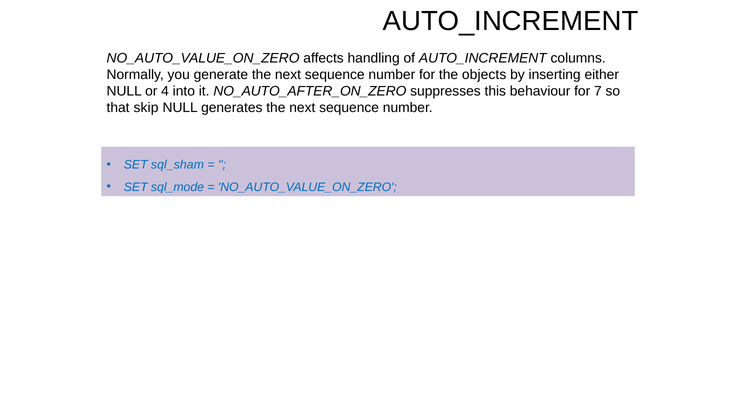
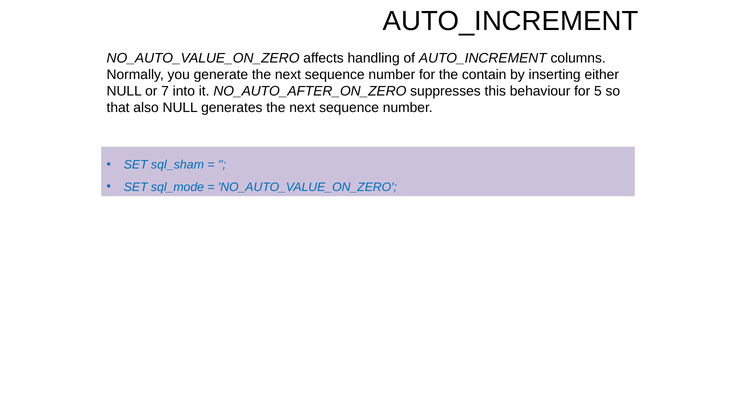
objects: objects -> contain (484, 75)
4: 4 -> 7 (165, 91)
7: 7 -> 5 (598, 91)
skip: skip -> also (146, 108)
